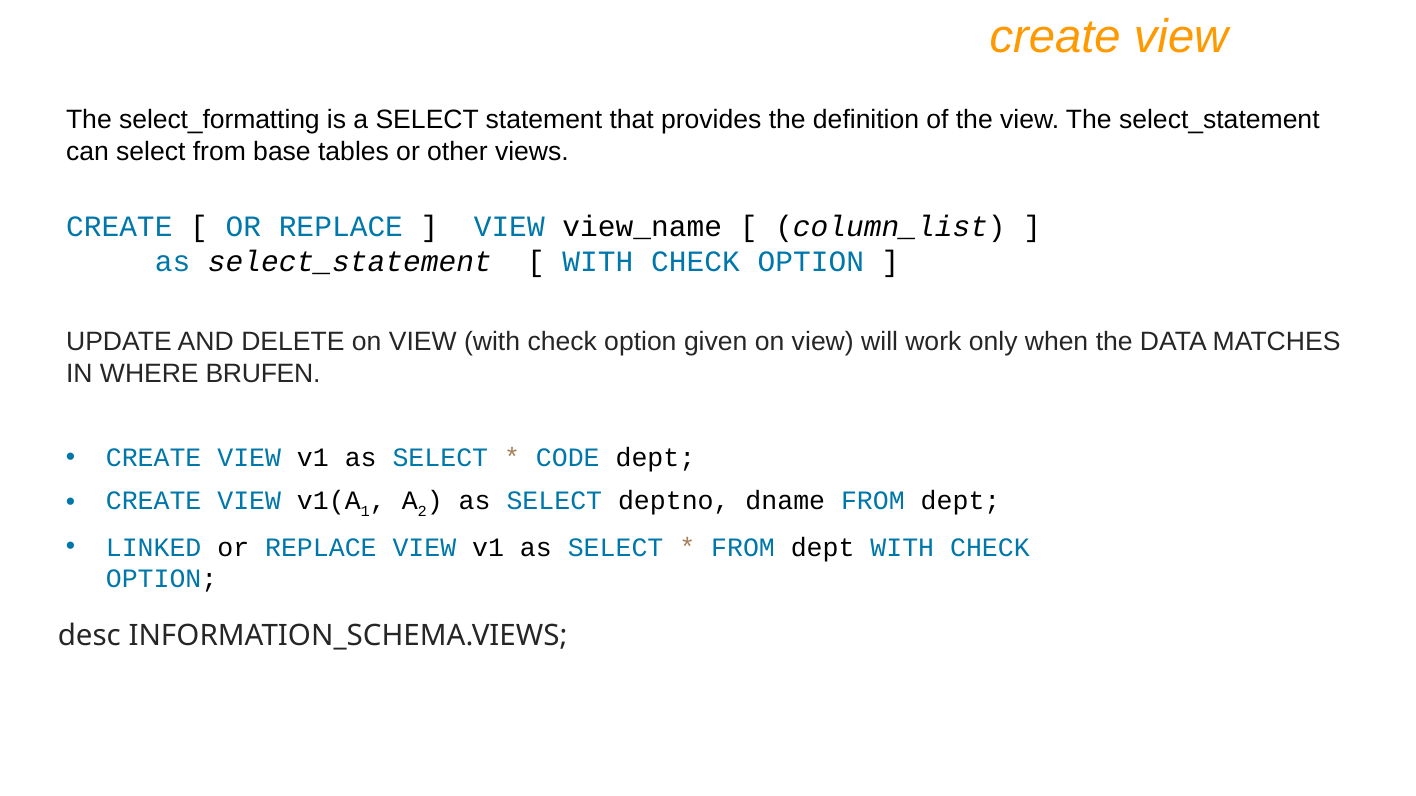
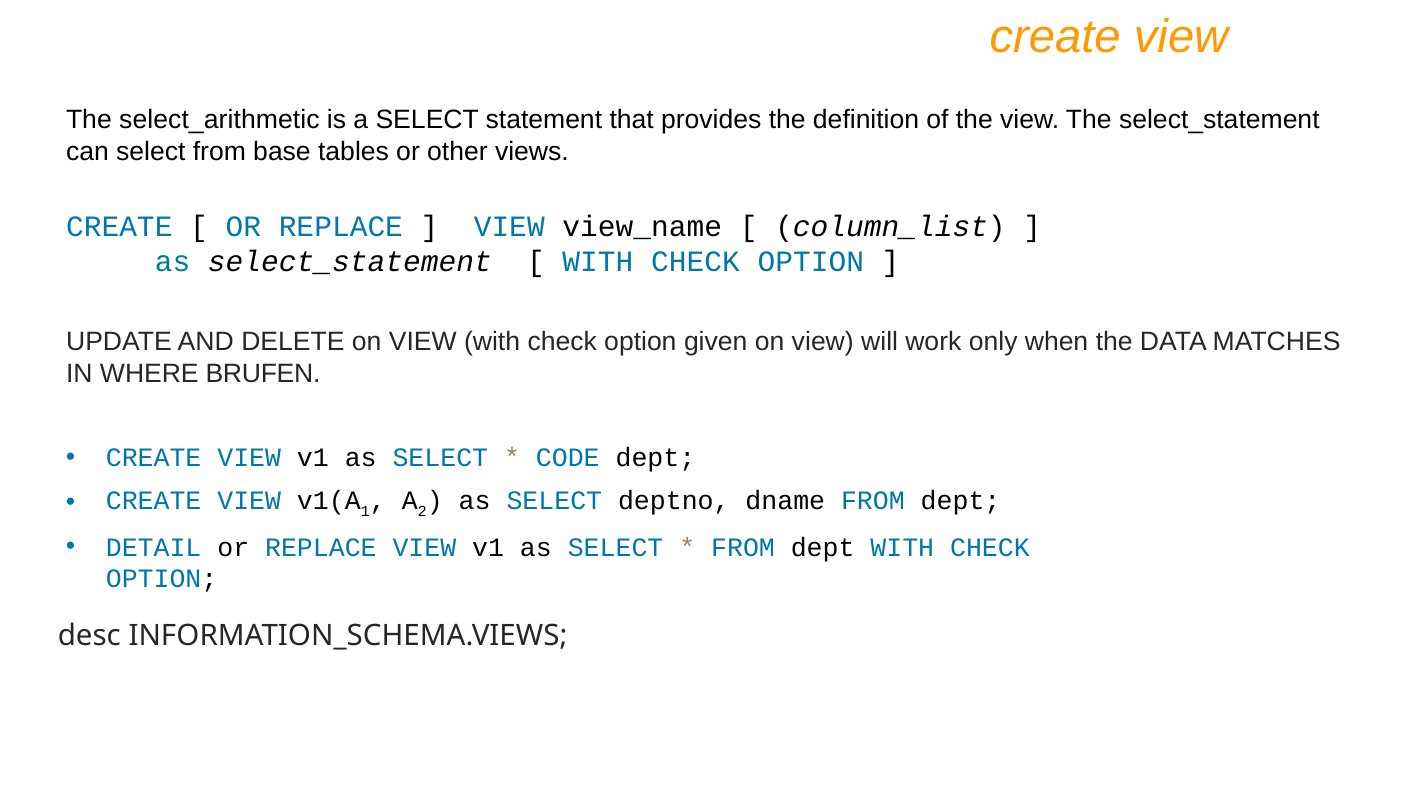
select_formatting: select_formatting -> select_arithmetic (219, 120)
LINKED: LINKED -> DETAIL (154, 548)
